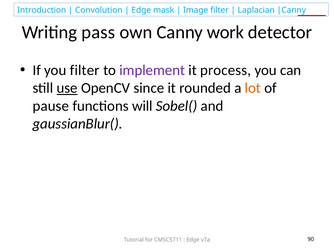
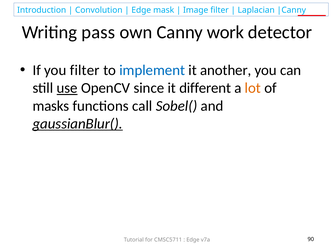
implement colour: purple -> blue (152, 70)
process: process -> another (226, 70)
rounded: rounded -> different (205, 88)
pause: pause -> masks (51, 106)
will: will -> call (142, 106)
gaussianBlur( underline: none -> present (78, 124)
